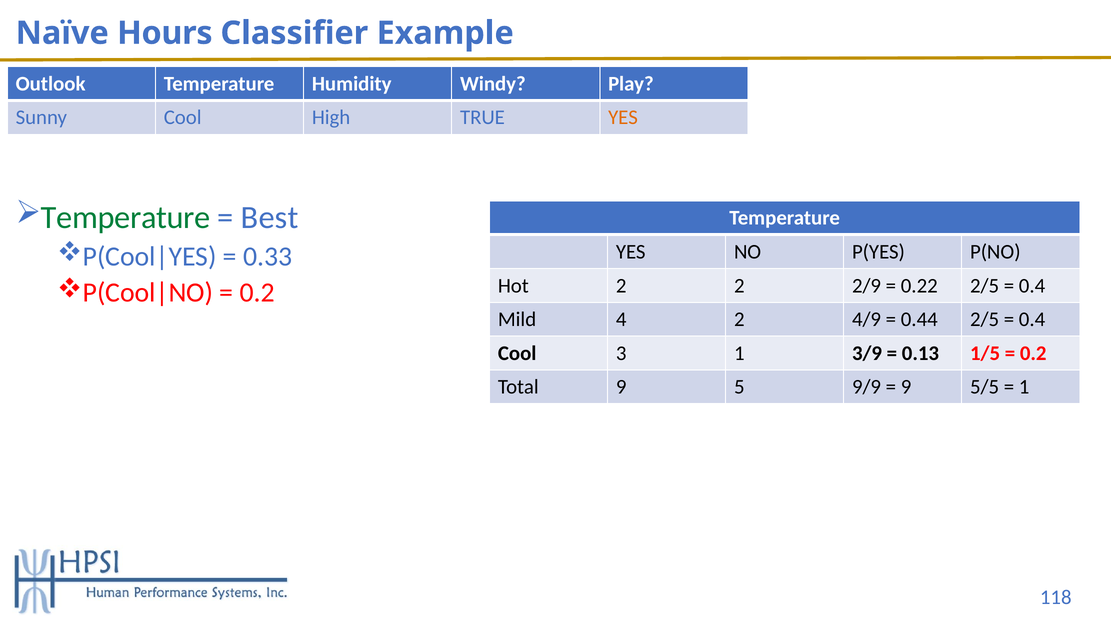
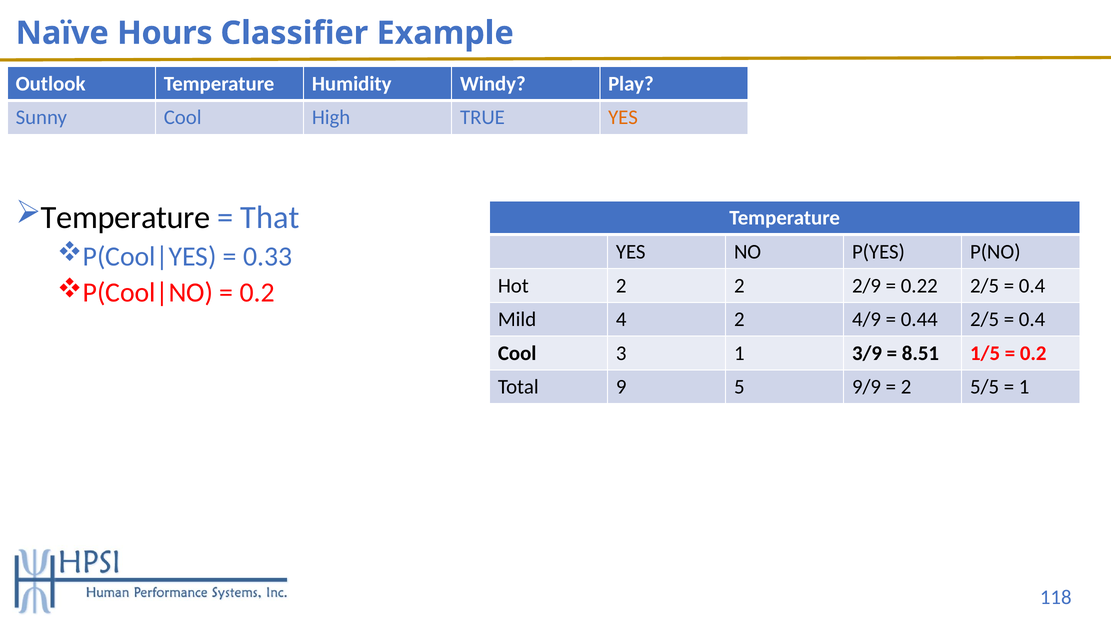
Temperature colour: green -> black (126, 218)
Best: Best -> That (270, 218)
0.13: 0.13 -> 8.51 (920, 353)
9: 9 -> 2 (906, 387)
